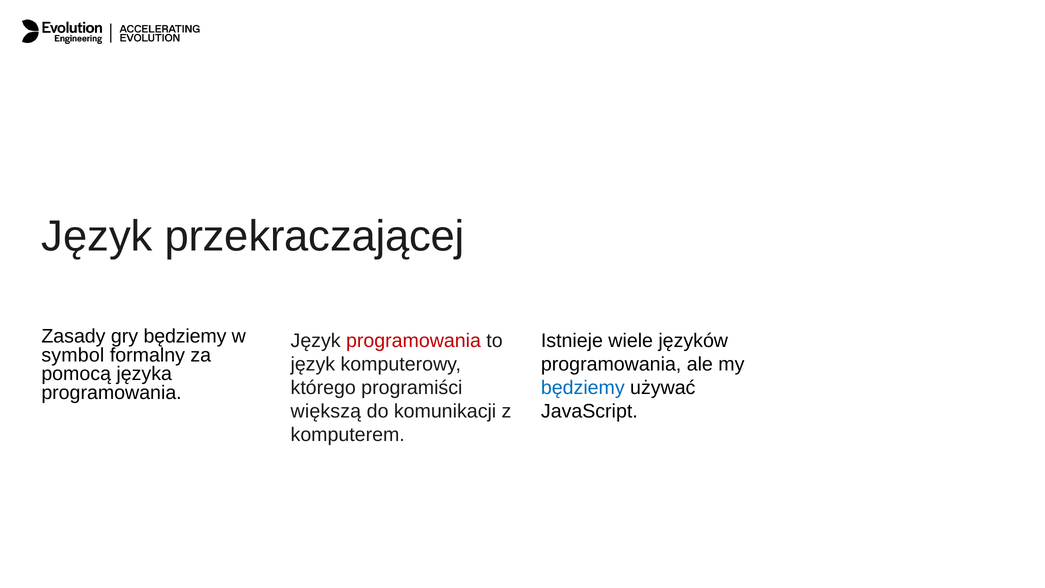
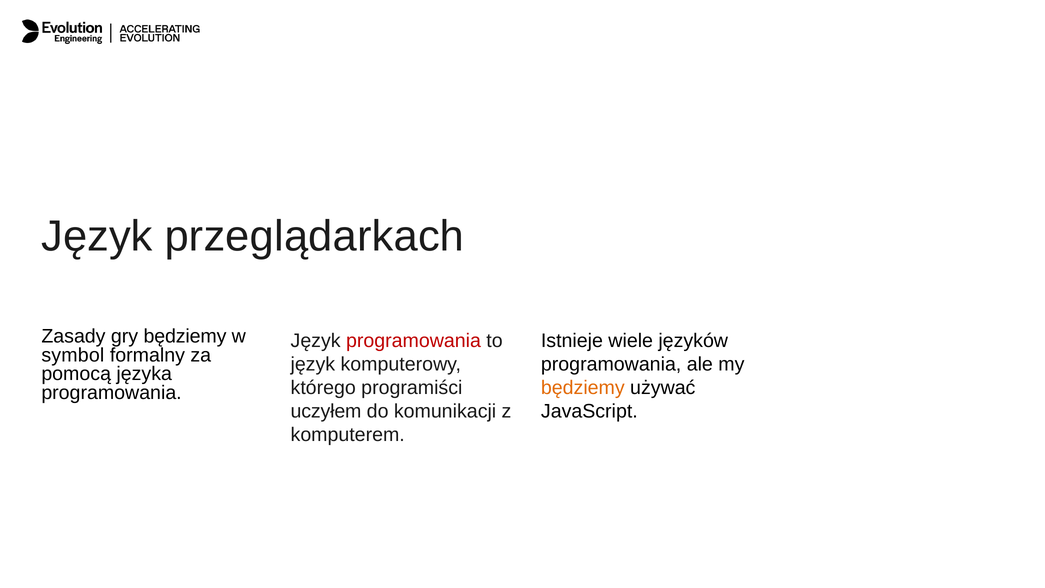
przekraczającej: przekraczającej -> przeglądarkach (314, 236)
będziemy colour: blue -> orange (583, 388)
większą: większą -> uczyłem (326, 411)
